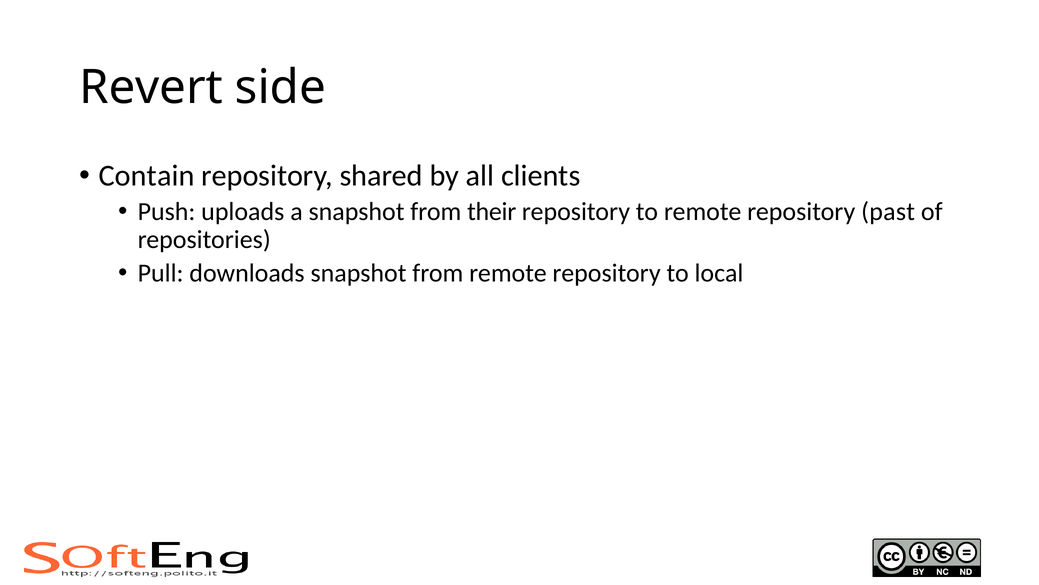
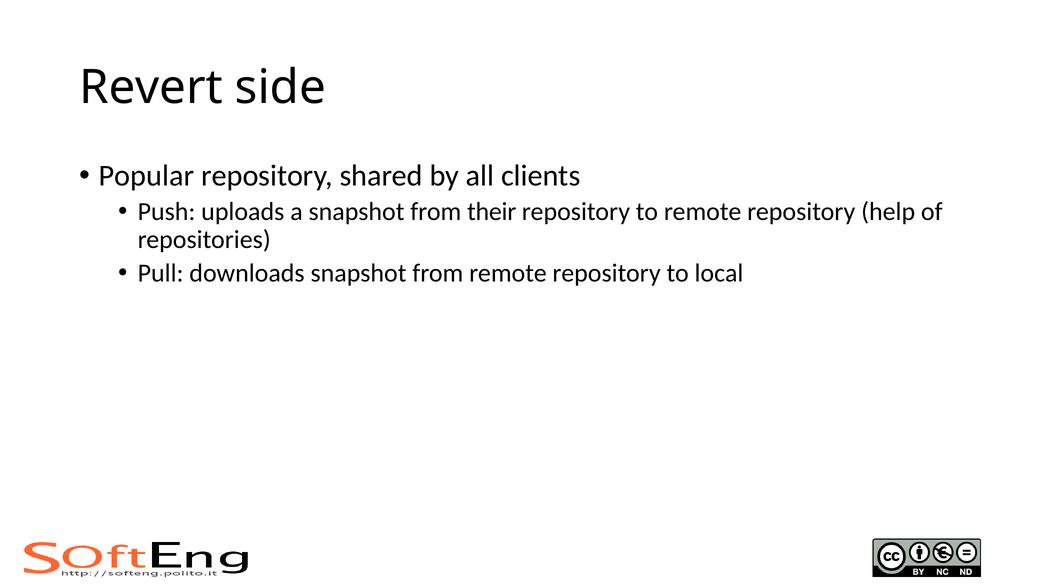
Contain: Contain -> Popular (147, 176)
past: past -> help (888, 211)
